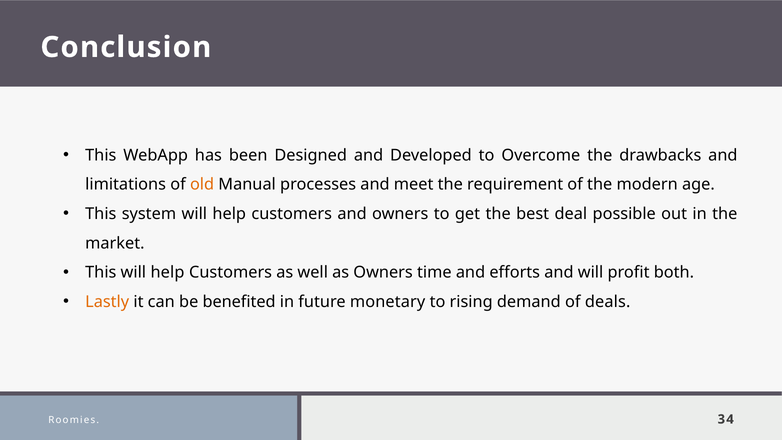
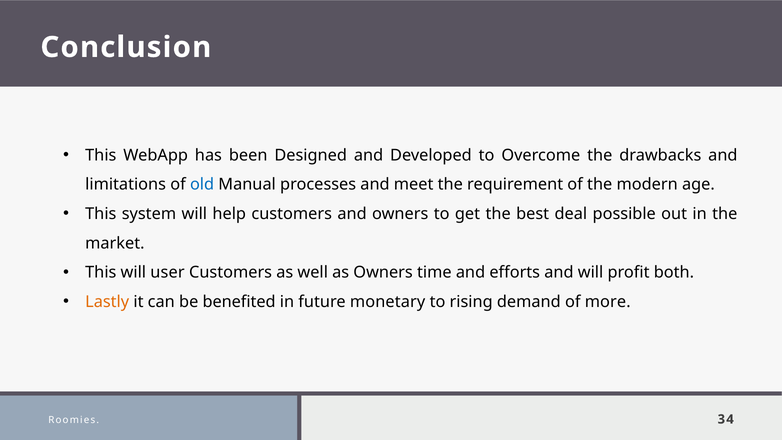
old colour: orange -> blue (202, 185)
This will help: help -> user (168, 273)
deals: deals -> more (608, 302)
